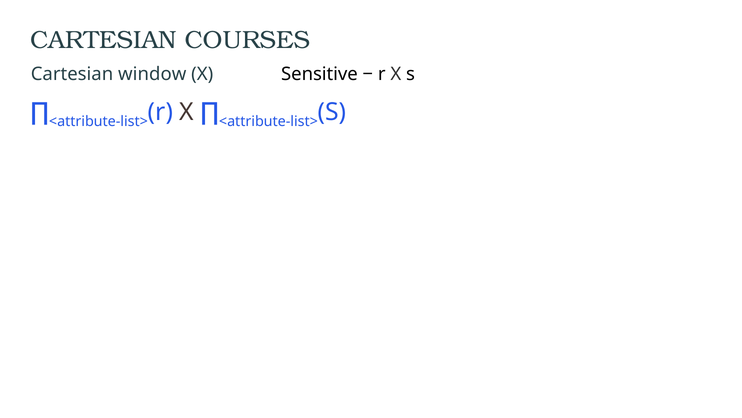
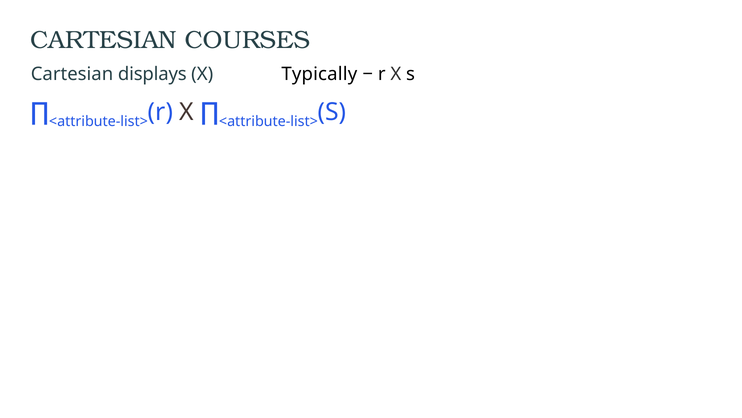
window: window -> displays (152, 74)
Sensitive: Sensitive -> Typically (319, 74)
